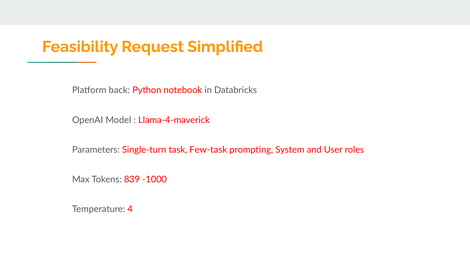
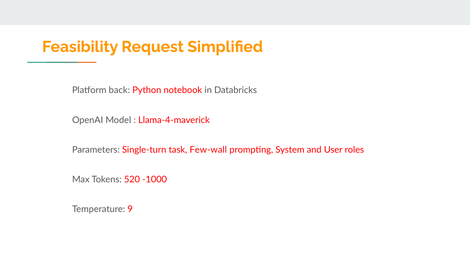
Few-task: Few-task -> Few-wall (208, 150)
839: 839 -> 520 (132, 180)
4: 4 -> 9 (130, 210)
